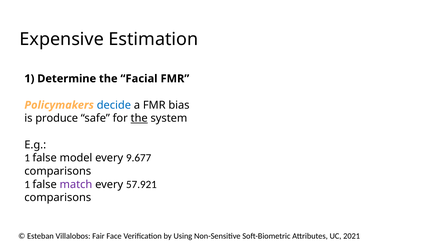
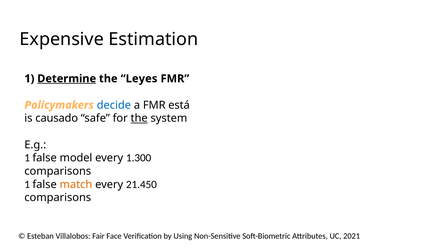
Determine underline: none -> present (67, 79)
Facial: Facial -> Leyes (139, 79)
bias: bias -> está (179, 105)
produce: produce -> causado (57, 119)
9.677: 9.677 -> 1.300 (139, 158)
match colour: purple -> orange (76, 185)
57.921: 57.921 -> 21.450 (141, 185)
